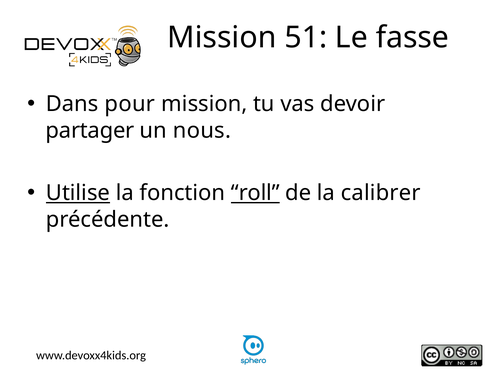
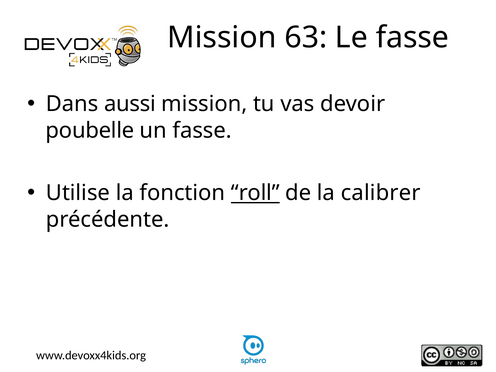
51: 51 -> 63 (306, 38)
pour: pour -> aussi (130, 104)
partager: partager -> poubelle (90, 130)
un nous: nous -> fasse (202, 130)
Utilise underline: present -> none (78, 193)
